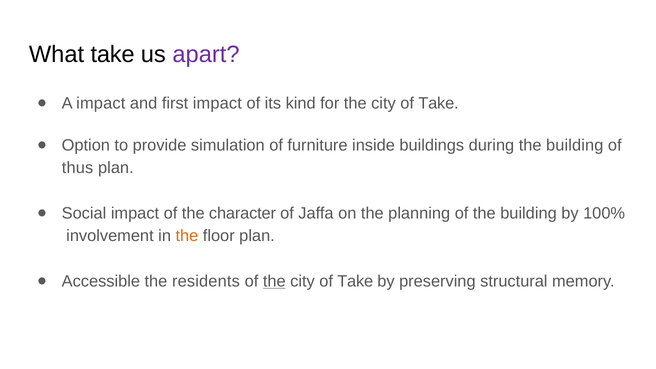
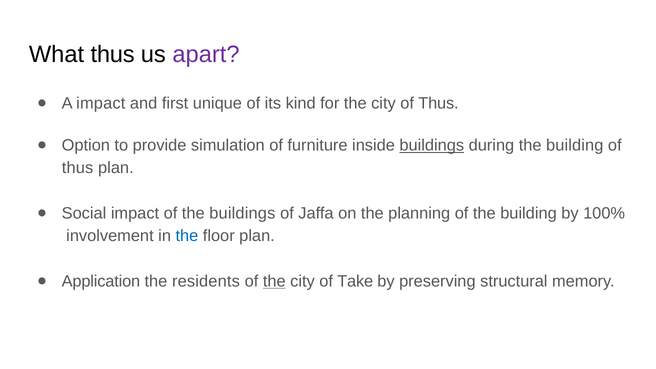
What take: take -> thus (113, 54)
first impact: impact -> unique (217, 103)
Take: Take -> Thus (438, 103)
buildings underline: none -> present (432, 145)
the character: character -> buildings (242, 213)
the colour: orange -> blue (187, 236)
Accessible: Accessible -> Application (101, 281)
